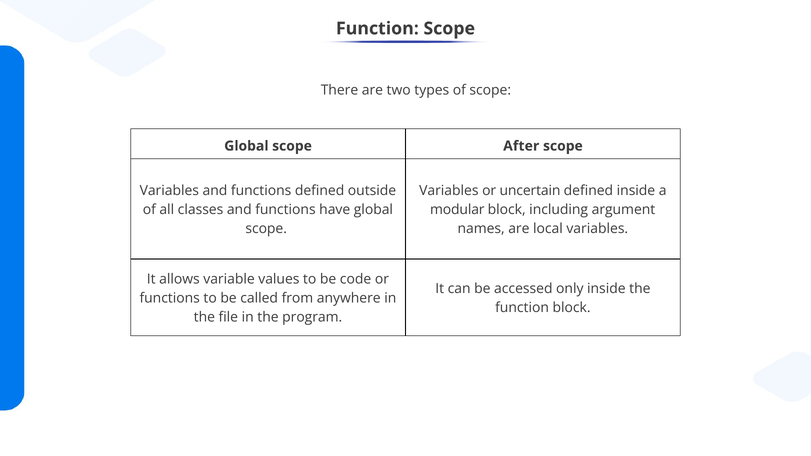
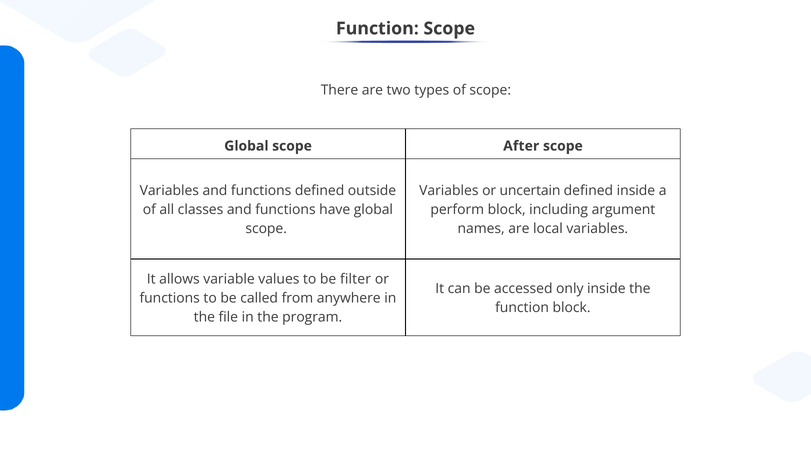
modular: modular -> perform (457, 210)
code: code -> filter (356, 279)
